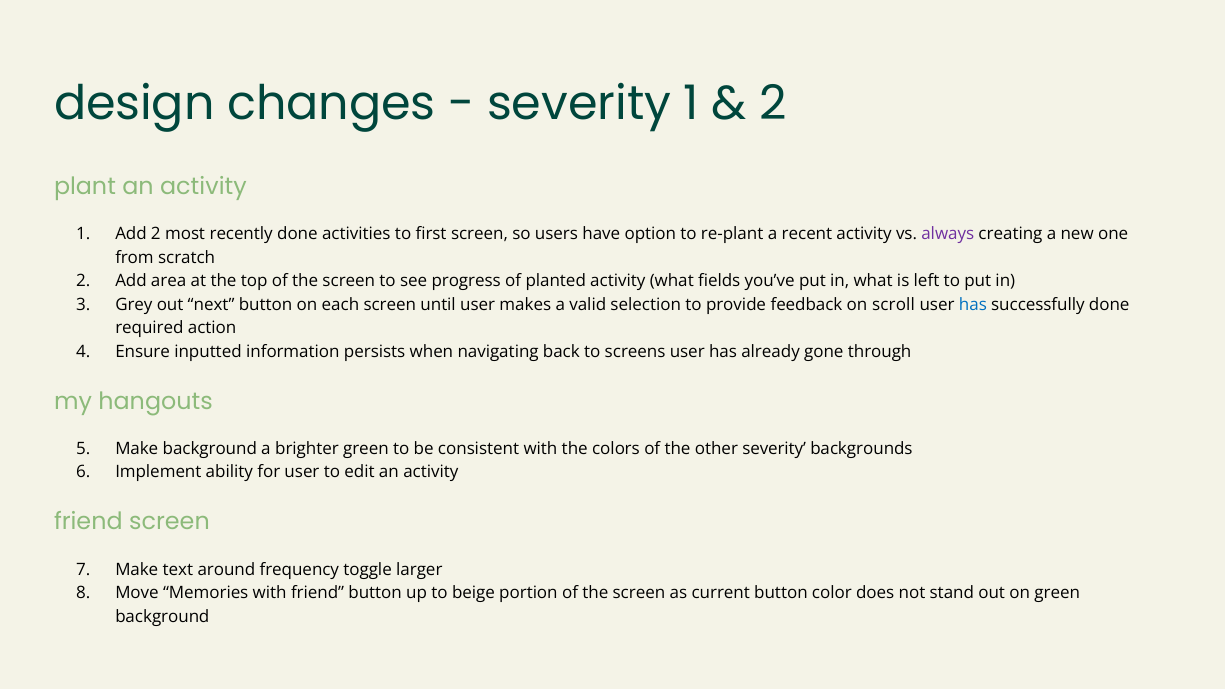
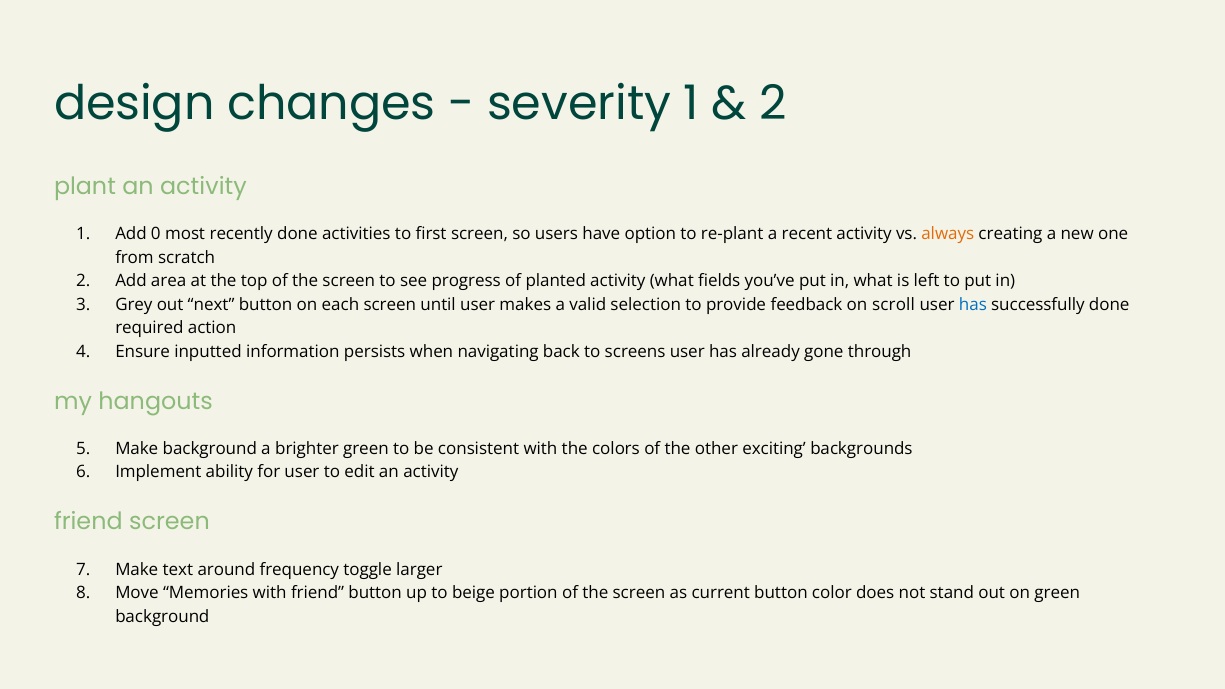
Add 2: 2 -> 0 (156, 234)
always colour: purple -> orange (948, 234)
other severity: severity -> exciting (774, 449)
